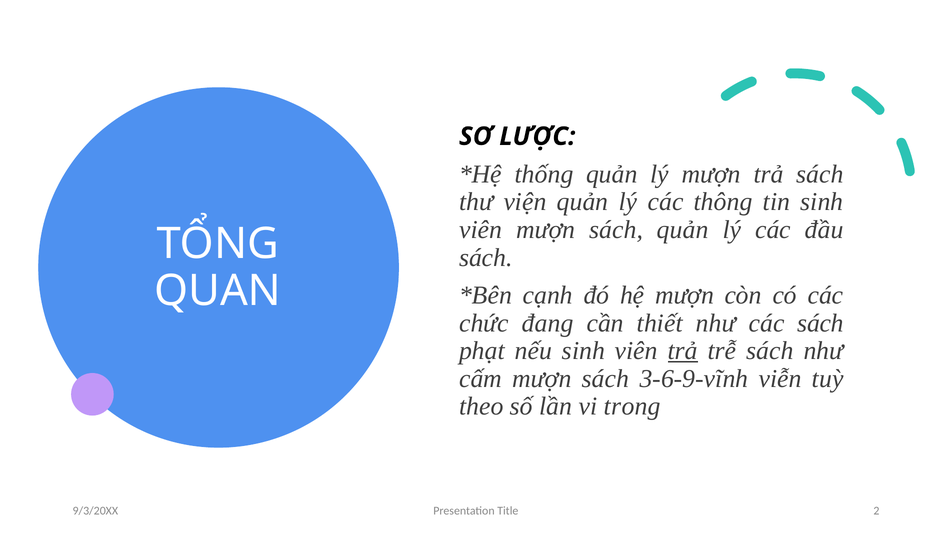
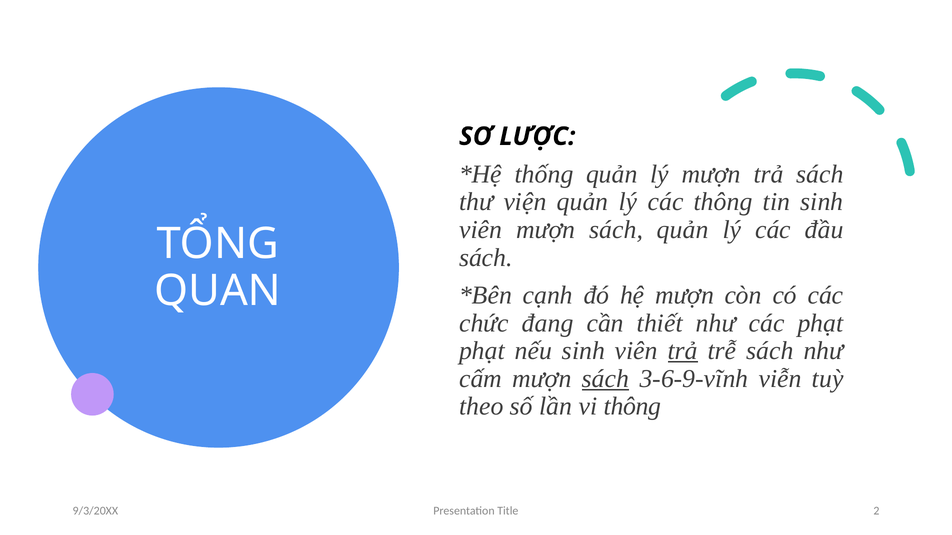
các sách: sách -> phạt (820, 323)
sách underline: none -> present (606, 379)
vi trong: trong -> thông (633, 407)
